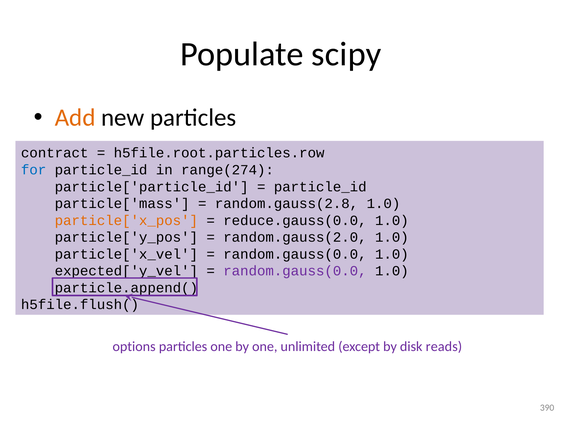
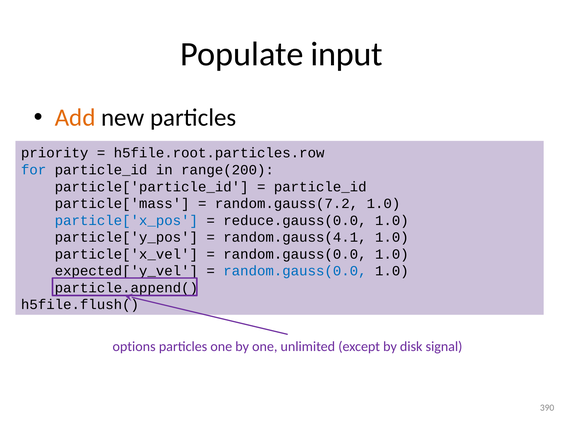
scipy: scipy -> input (347, 54)
contract: contract -> priority (55, 153)
range(274: range(274 -> range(200 (228, 170)
random.gauss(2.8: random.gauss(2.8 -> random.gauss(7.2 (287, 204)
particle['x_pos colour: orange -> blue (126, 221)
random.gauss(2.0: random.gauss(2.0 -> random.gauss(4.1 (295, 238)
random.gauss(0.0 colour: purple -> blue (295, 271)
reads: reads -> signal (444, 347)
